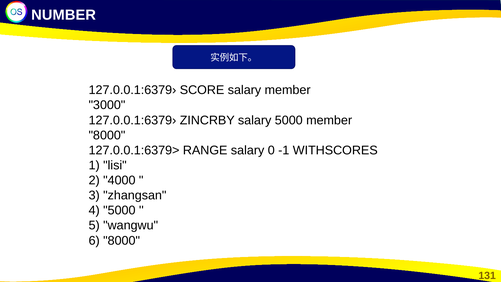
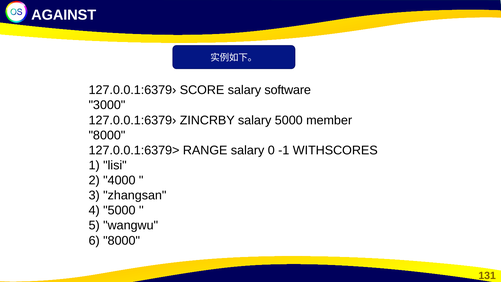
NUMBER: NUMBER -> AGAINST (64, 15)
salary member: member -> software (288, 90)
